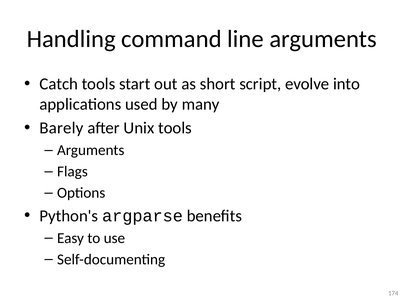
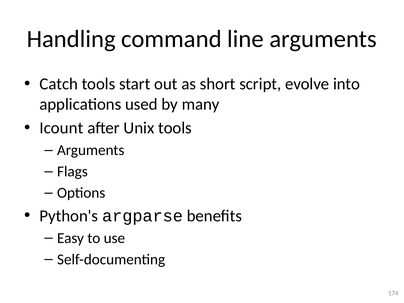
Barely: Barely -> Icount (61, 128)
